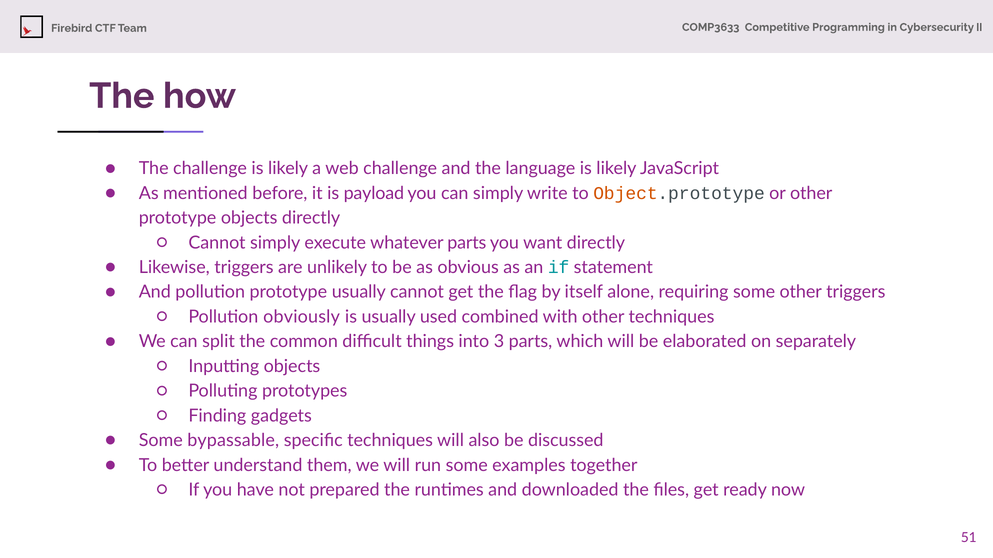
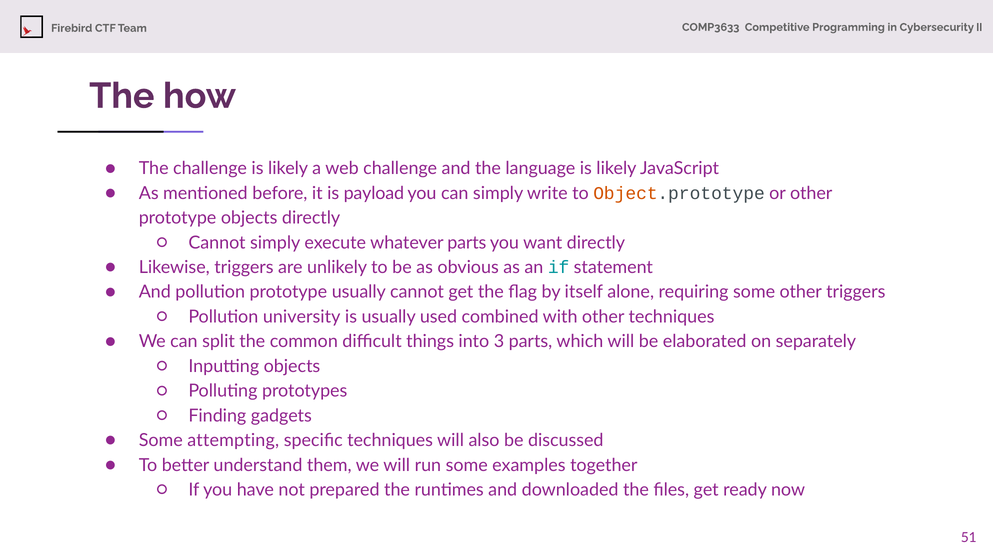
obviously: obviously -> university (302, 317)
bypassable: bypassable -> attempting (233, 441)
